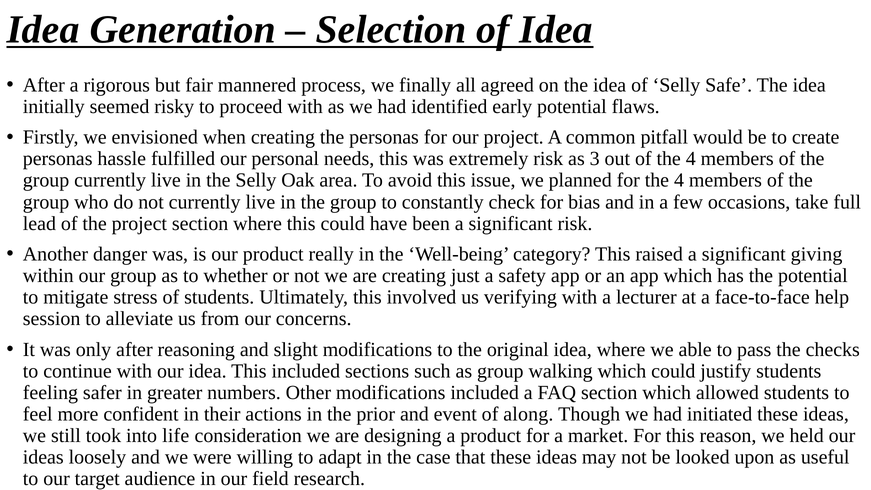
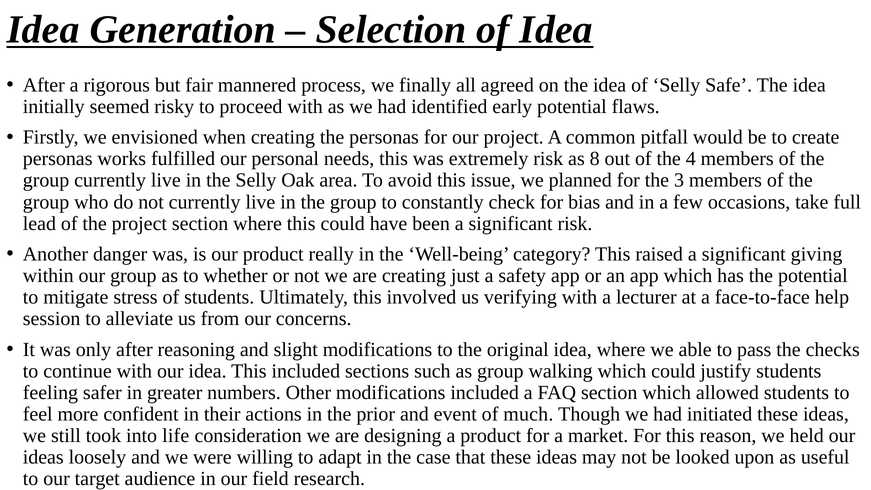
hassle: hassle -> works (122, 159)
3: 3 -> 8 (595, 159)
for the 4: 4 -> 3 (679, 180)
along: along -> much (528, 414)
